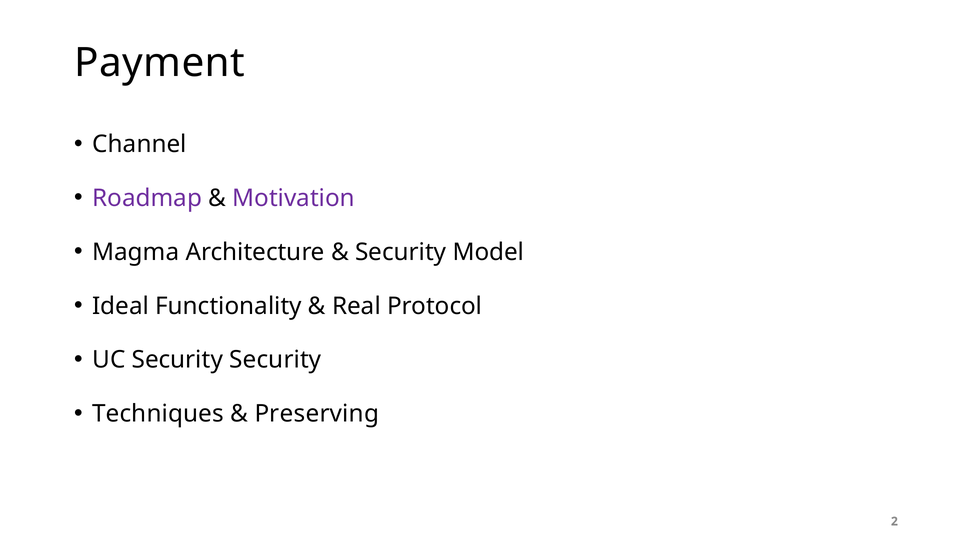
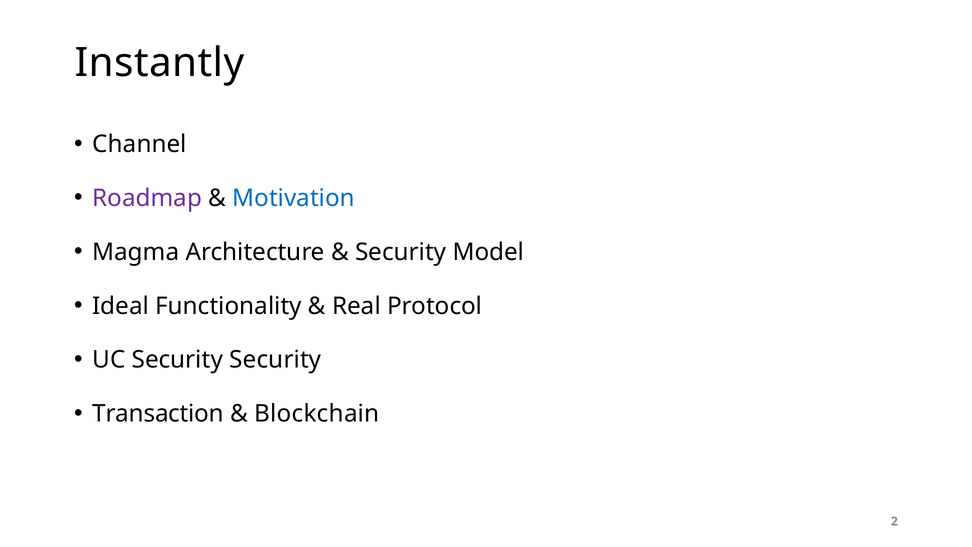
Payment: Payment -> Instantly (160, 63)
Motivation colour: purple -> blue (294, 198)
Techniques: Techniques -> Transaction (158, 414)
Preserving: Preserving -> Blockchain (317, 414)
